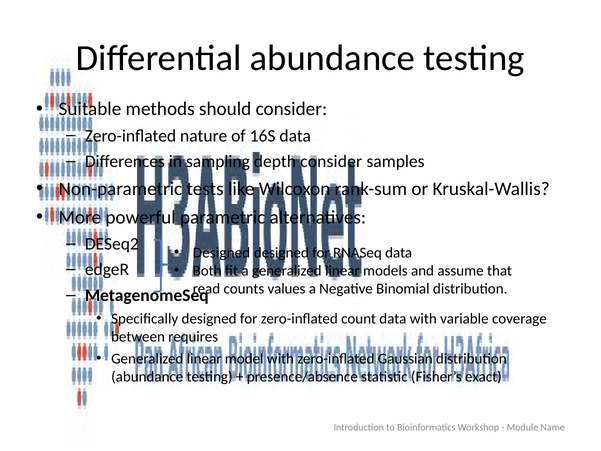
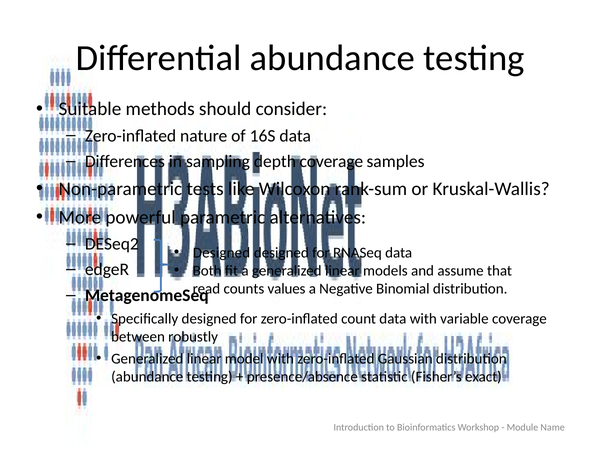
depth consider: consider -> coverage (331, 161)
requires: requires -> robustly (193, 337)
